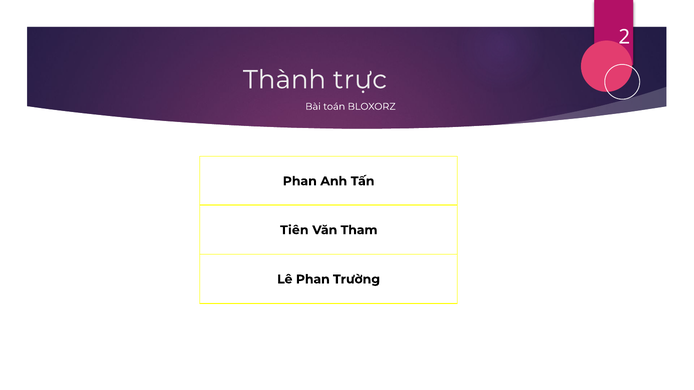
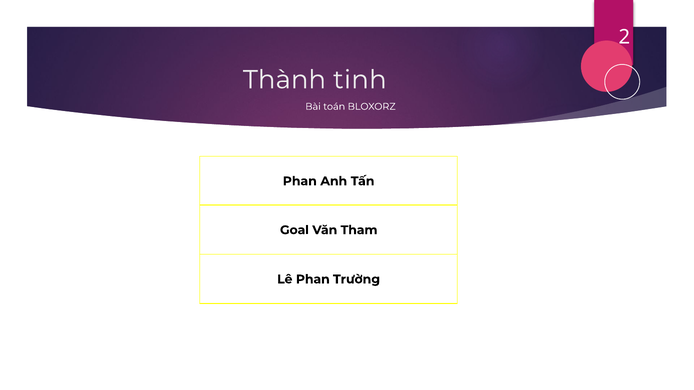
trực: trực -> tinh (360, 80)
Tiên: Tiên -> Goal (294, 230)
